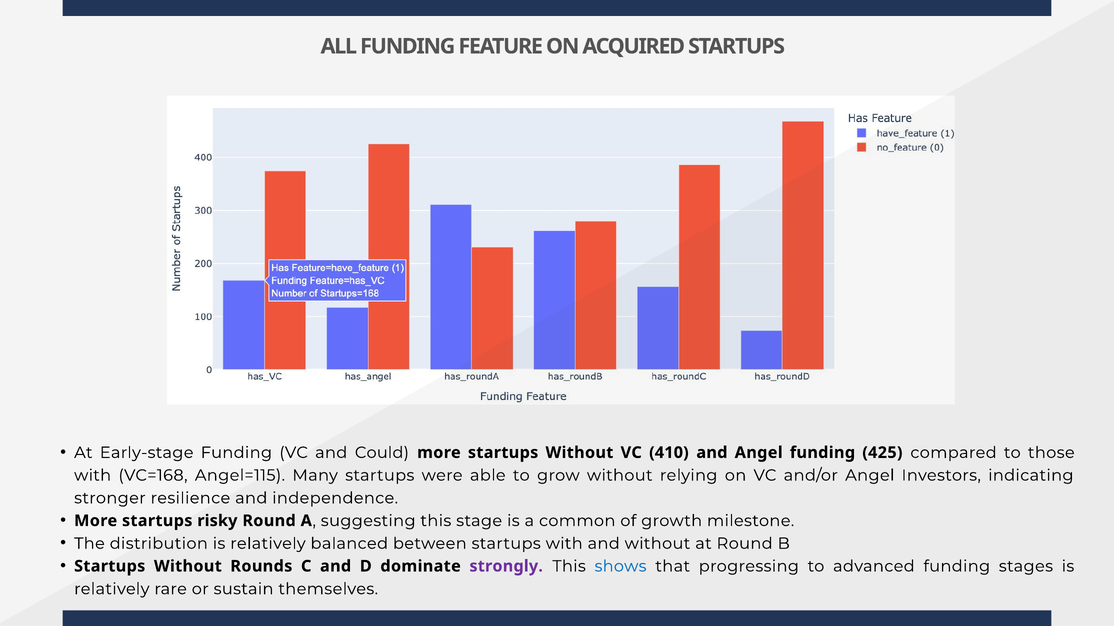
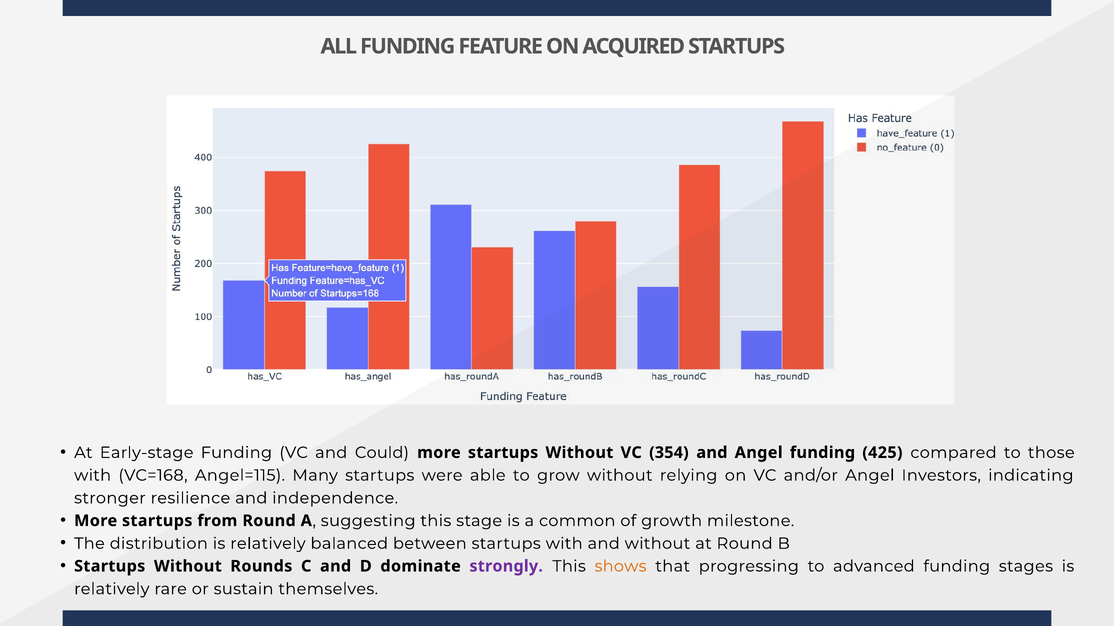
410: 410 -> 354 (669, 453)
risky: risky -> from (217, 521)
shows colour: blue -> orange (621, 567)
